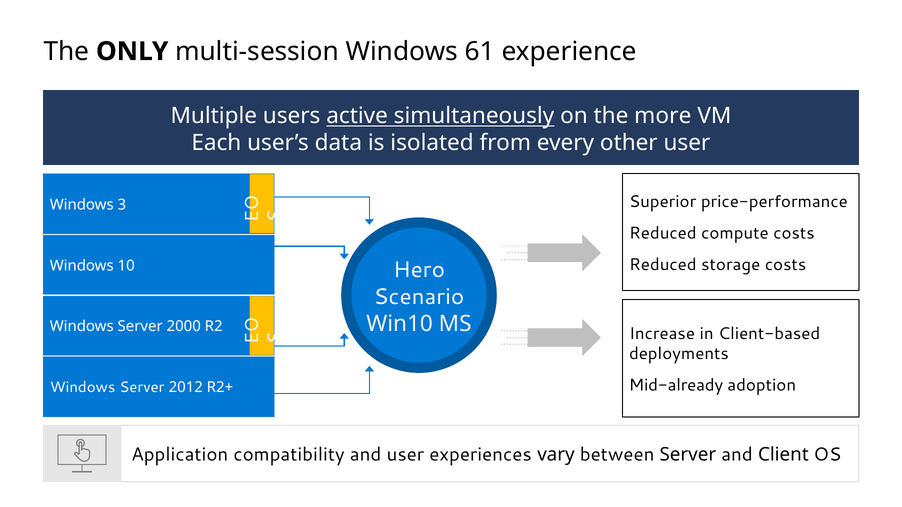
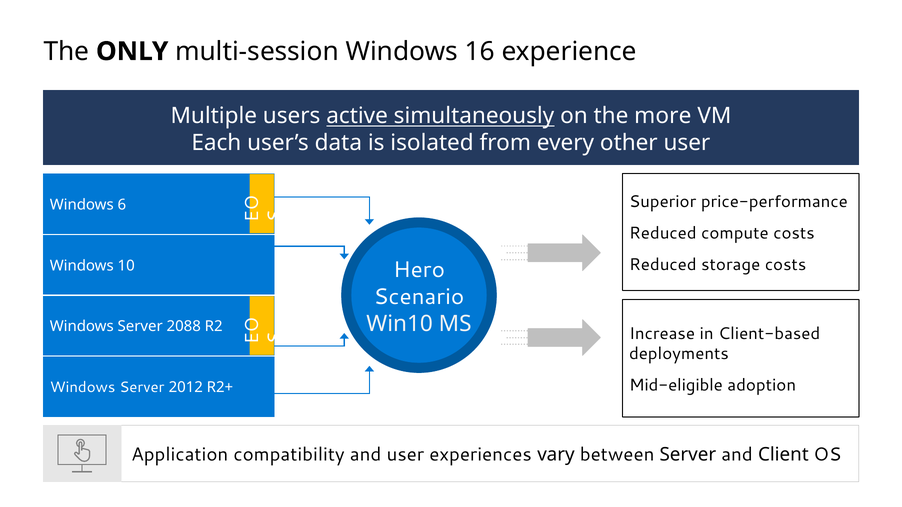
61: 61 -> 16 (480, 51)
3: 3 -> 6 (122, 205)
2000: 2000 -> 2088 (184, 327)
Mid-already: Mid-already -> Mid-eligible (676, 386)
